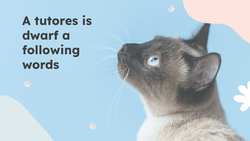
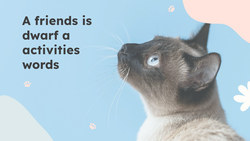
tutores: tutores -> friends (56, 21)
following: following -> activities (51, 50)
